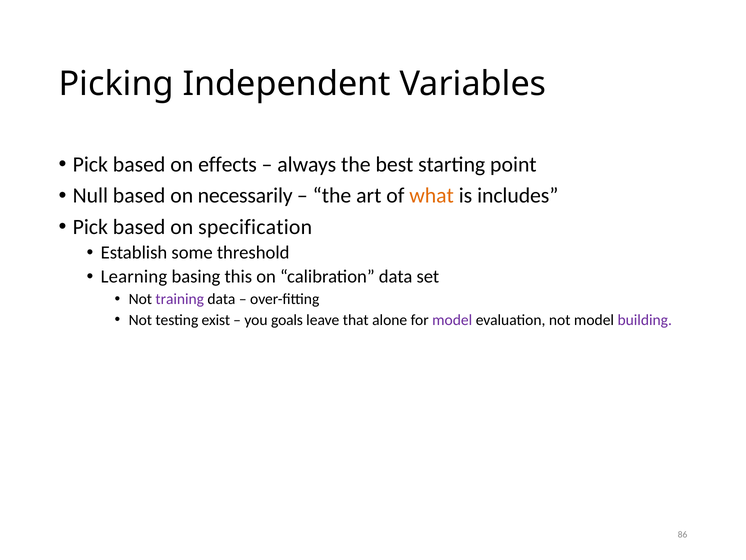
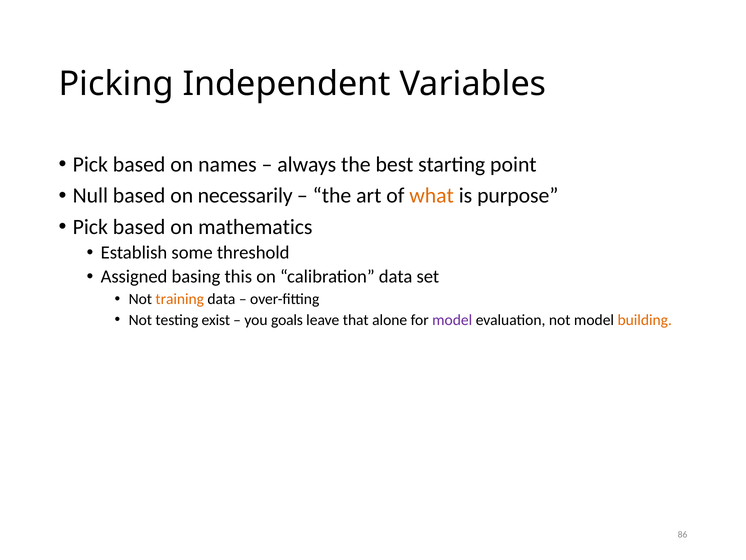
effects: effects -> names (227, 164)
includes: includes -> purpose (518, 196)
specification: specification -> mathematics (255, 227)
Learning: Learning -> Assigned (134, 277)
training colour: purple -> orange (180, 299)
building colour: purple -> orange (645, 320)
